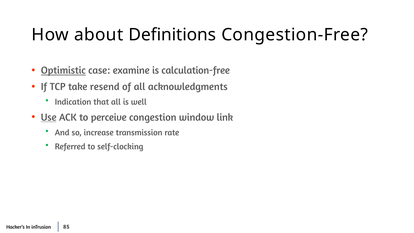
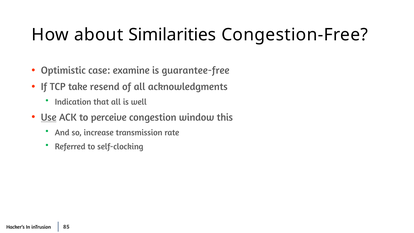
Definitions: Definitions -> Similarities (172, 35)
Optimistic underline: present -> none (63, 70)
calculation-free: calculation-free -> guarantee-free (196, 70)
link: link -> this (225, 117)
